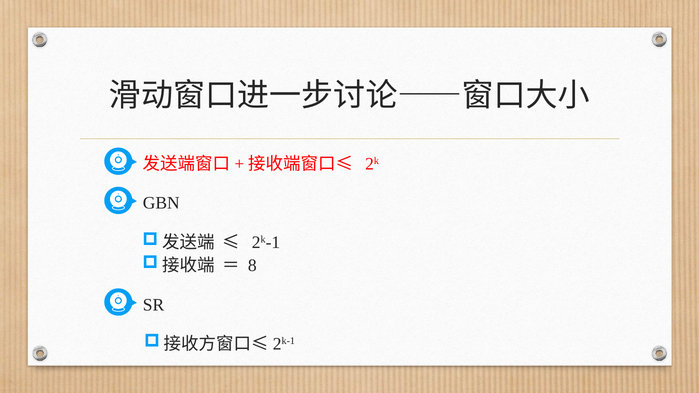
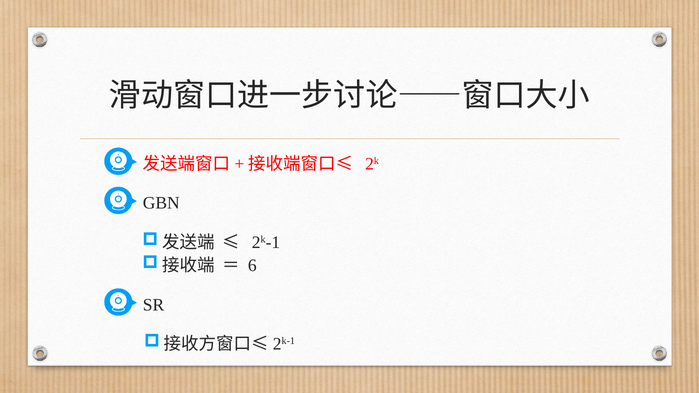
8: 8 -> 6 (252, 265)
